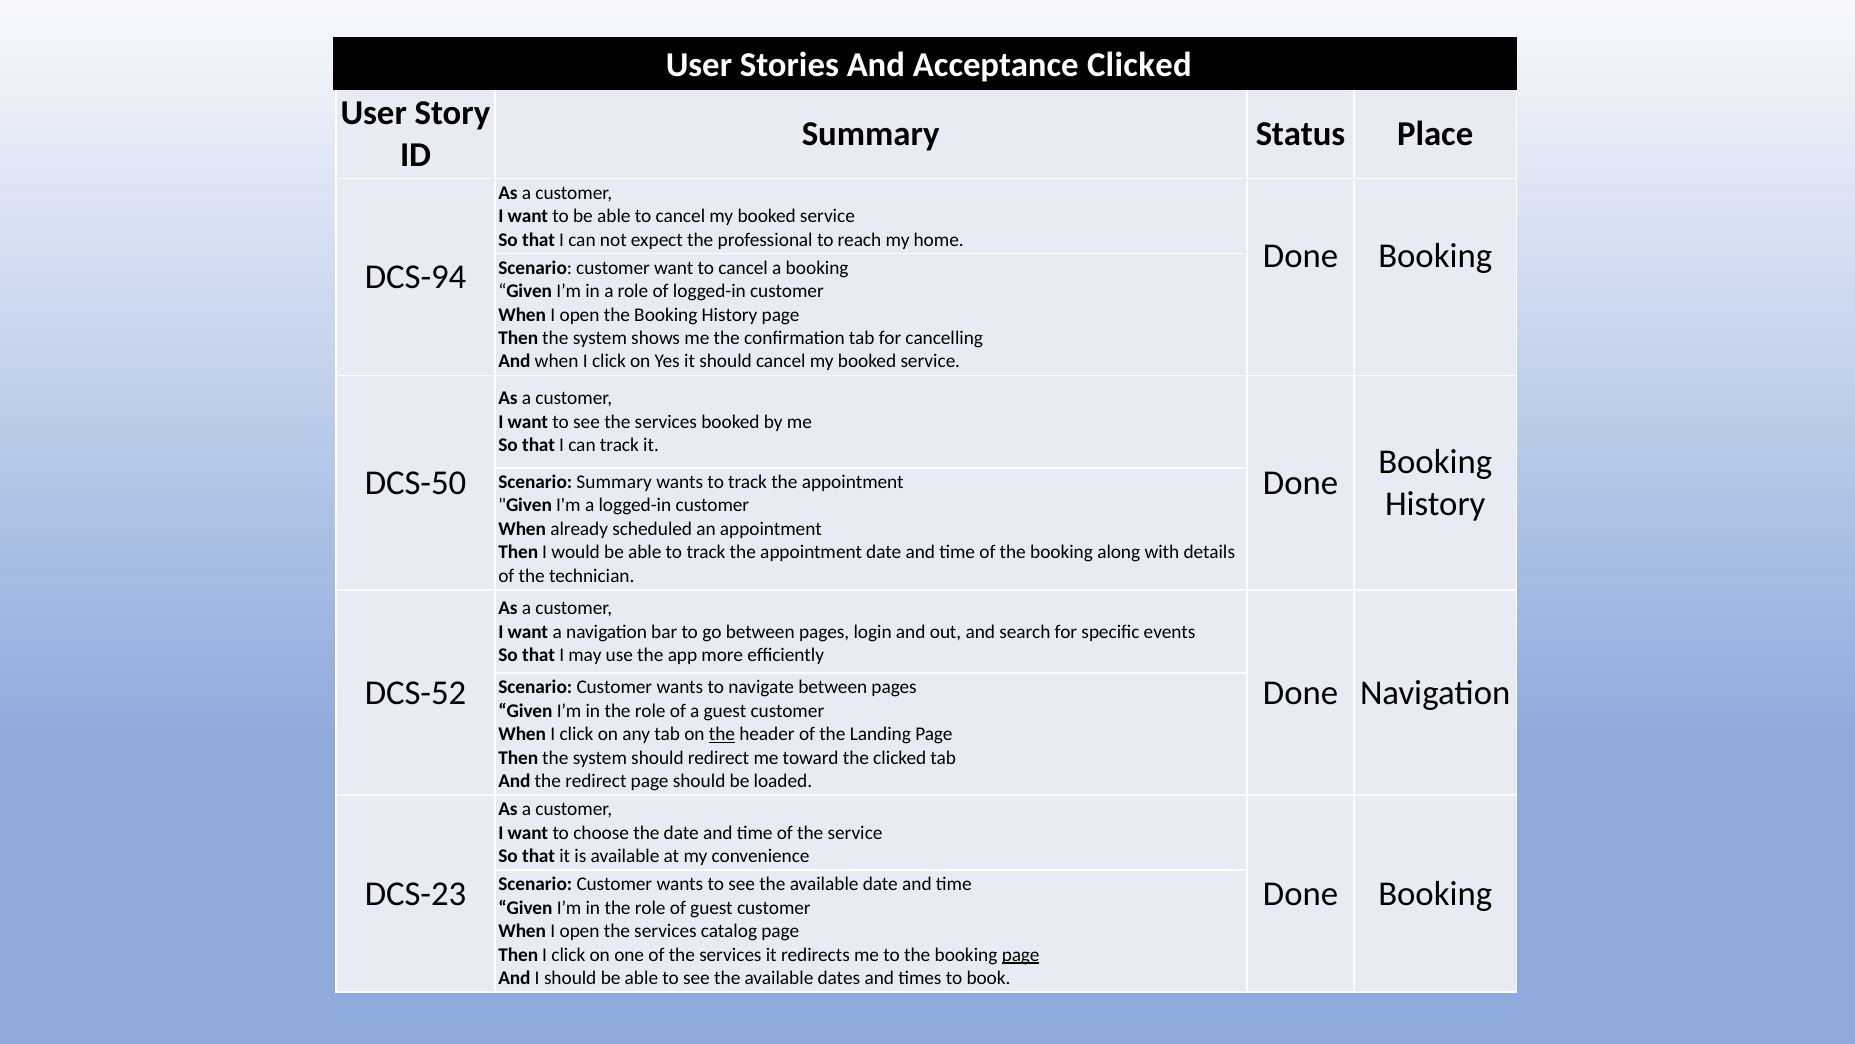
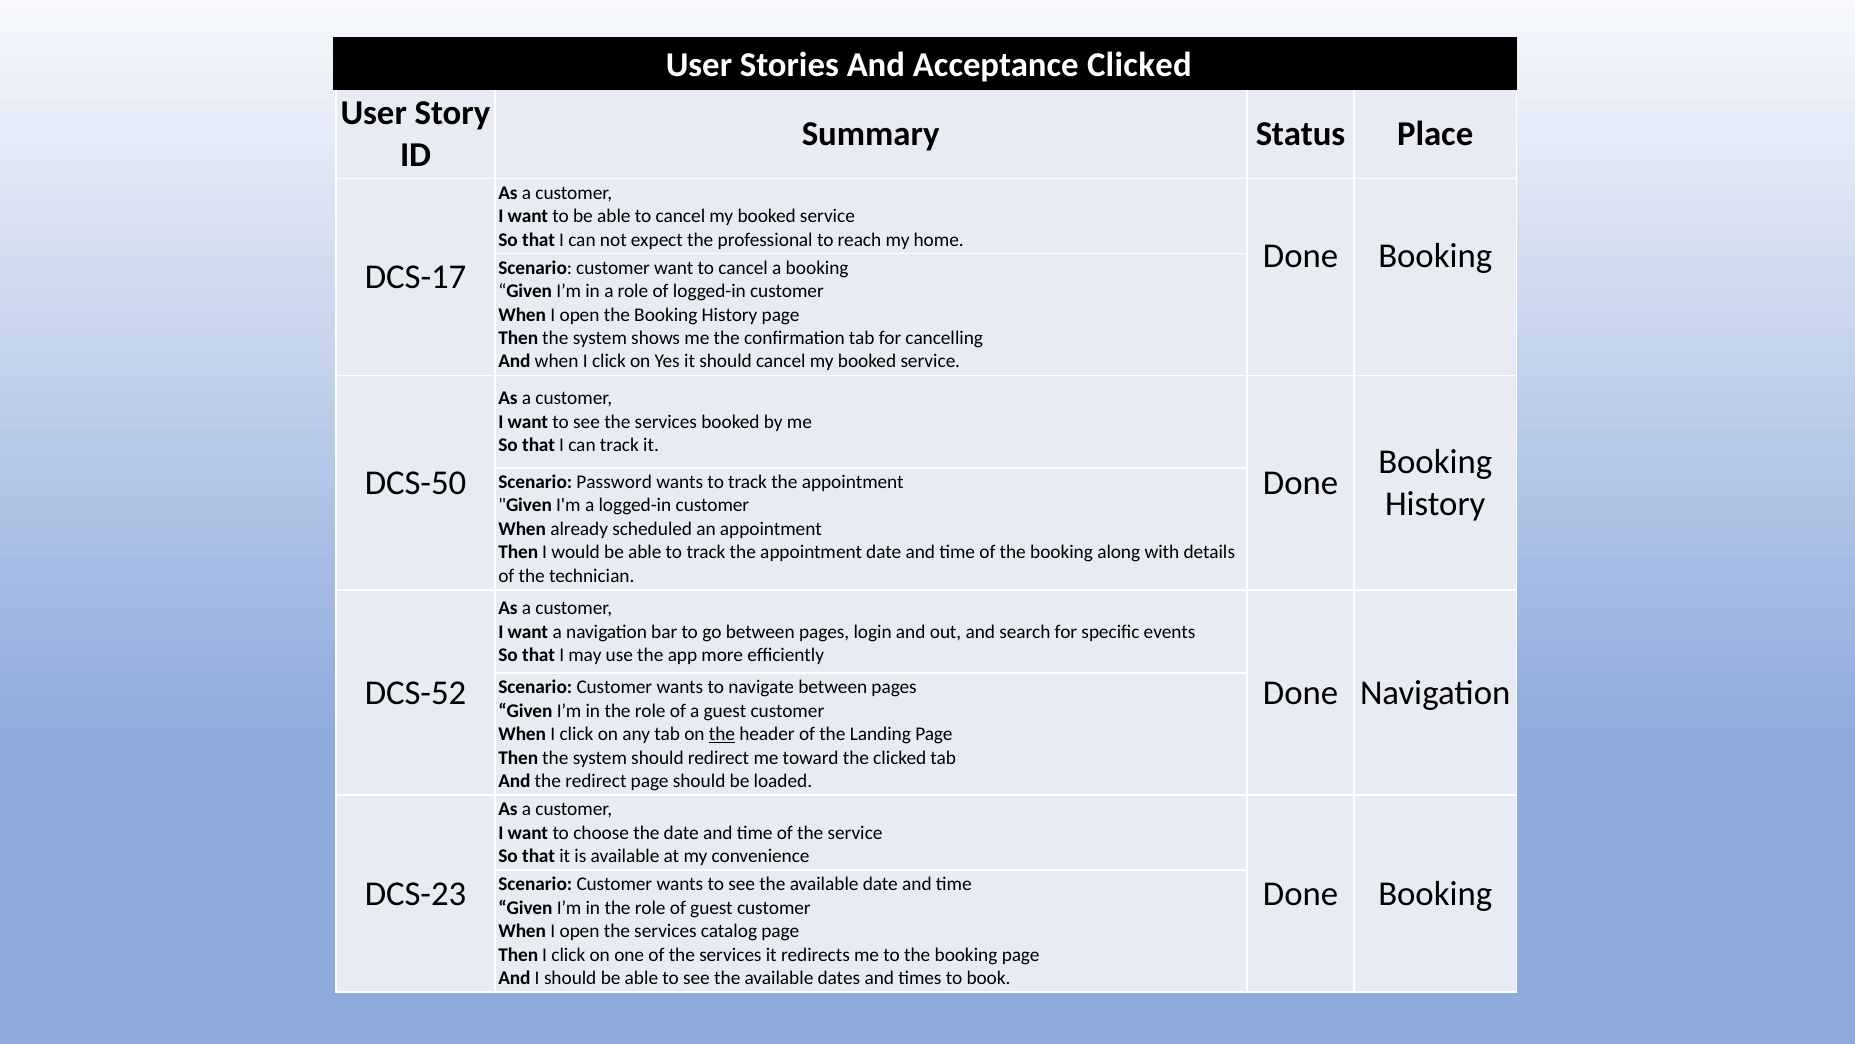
DCS-94: DCS-94 -> DCS-17 (416, 277)
Scenario Summary: Summary -> Password (614, 482)
page underline: present -> none (1021, 954)
